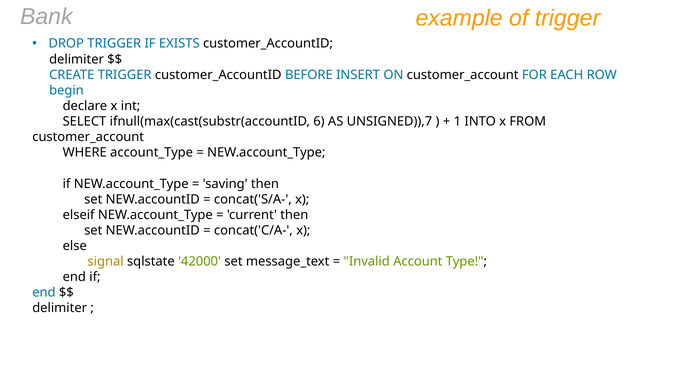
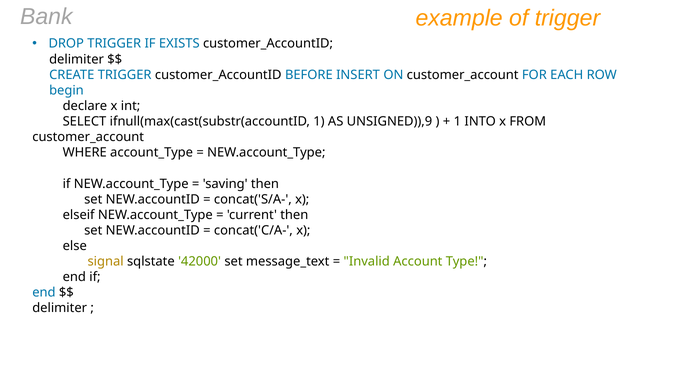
ifnull(max(cast(substr(accountID 6: 6 -> 1 (319, 122)
UNSIGNED)),7: UNSIGNED)),7 -> UNSIGNED)),9 (389, 122)
